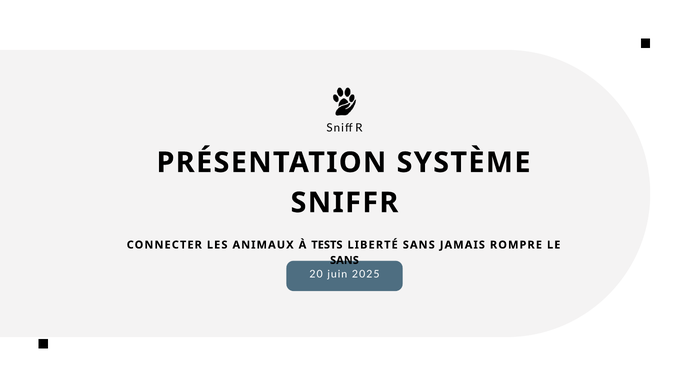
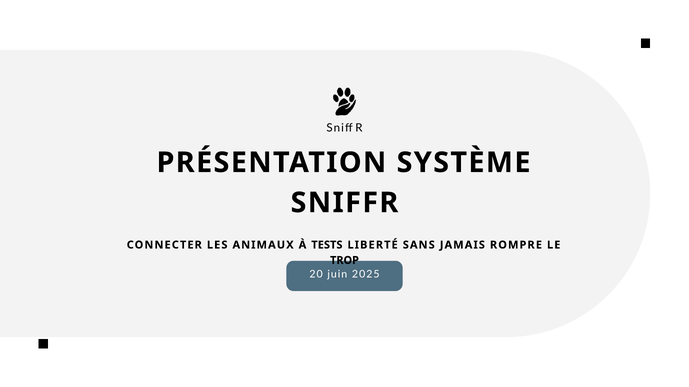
SANS: SANS -> TROP (345, 261)
